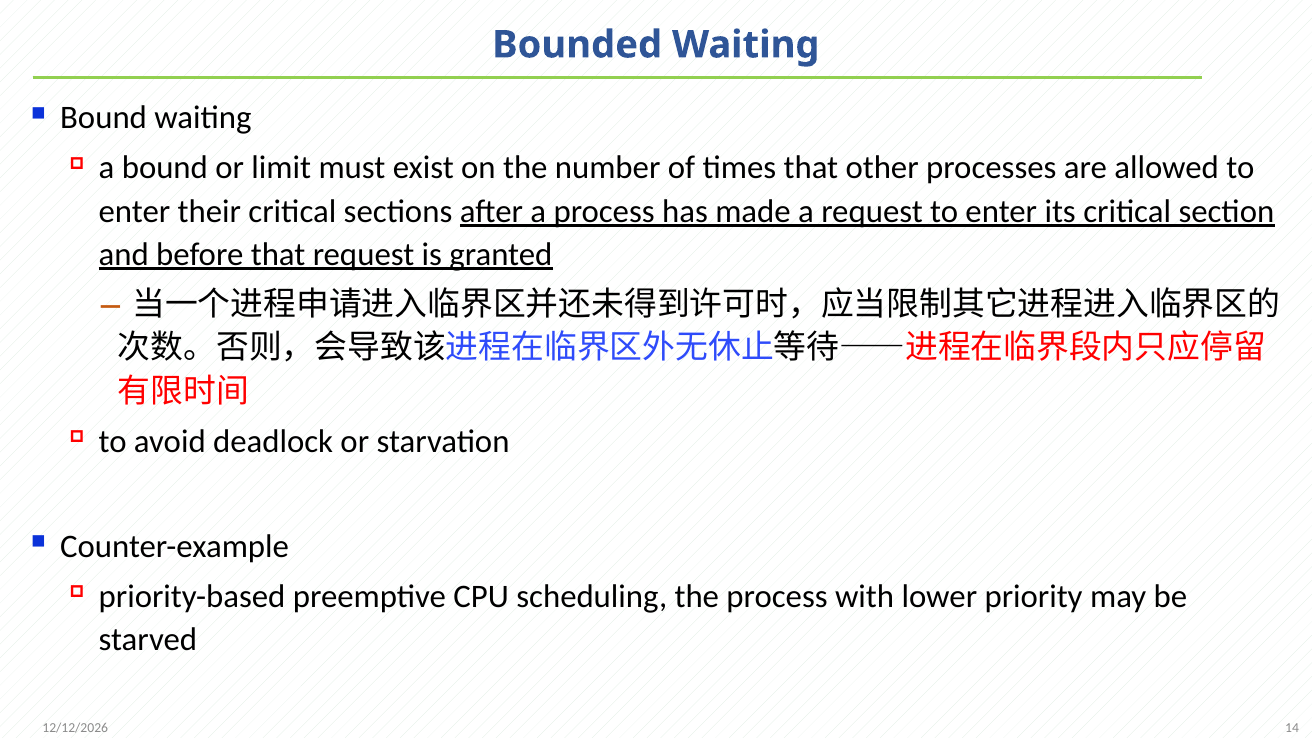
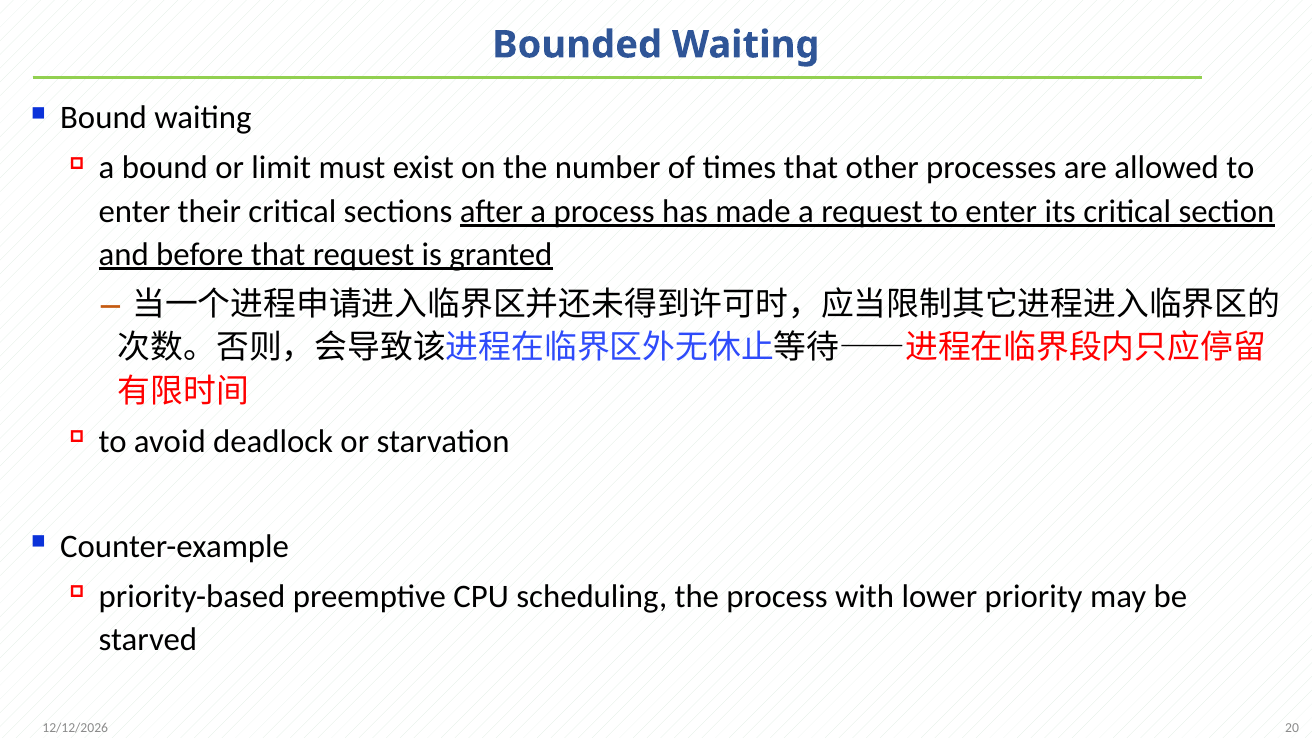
14: 14 -> 20 (1292, 728)
